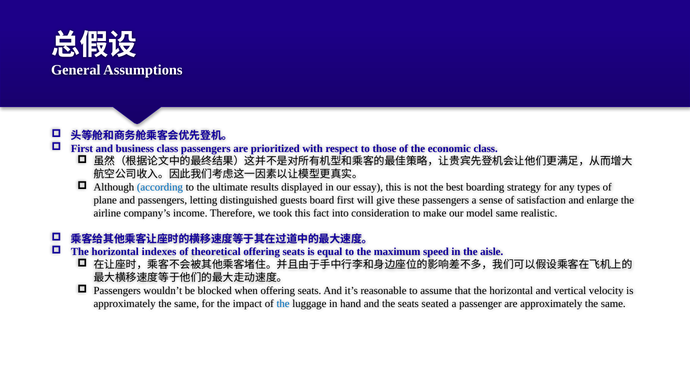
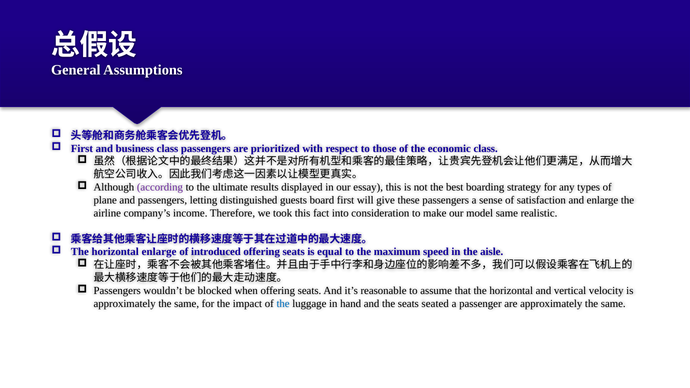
according colour: blue -> purple (160, 187)
horizontal indexes: indexes -> enlarge (159, 252)
theoretical: theoretical -> introduced (216, 252)
